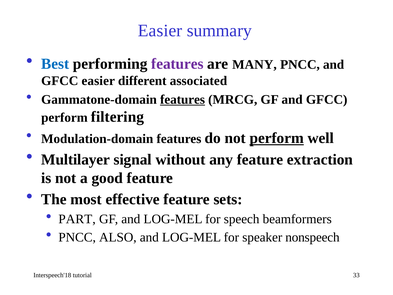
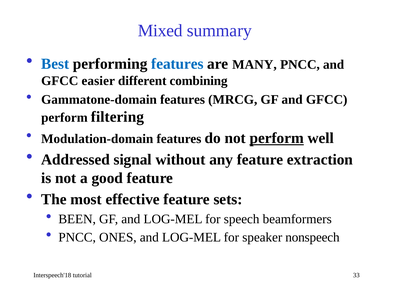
Easier: Easier -> Mixed (160, 31)
features colour: purple -> blue (177, 64)
associated: associated -> combining (199, 81)
features underline: present -> none (183, 99)
Multilayer: Multilayer -> Addressed (76, 159)
PART: PART -> BEEN (77, 219)
ALSO: ALSO -> ONES (118, 237)
